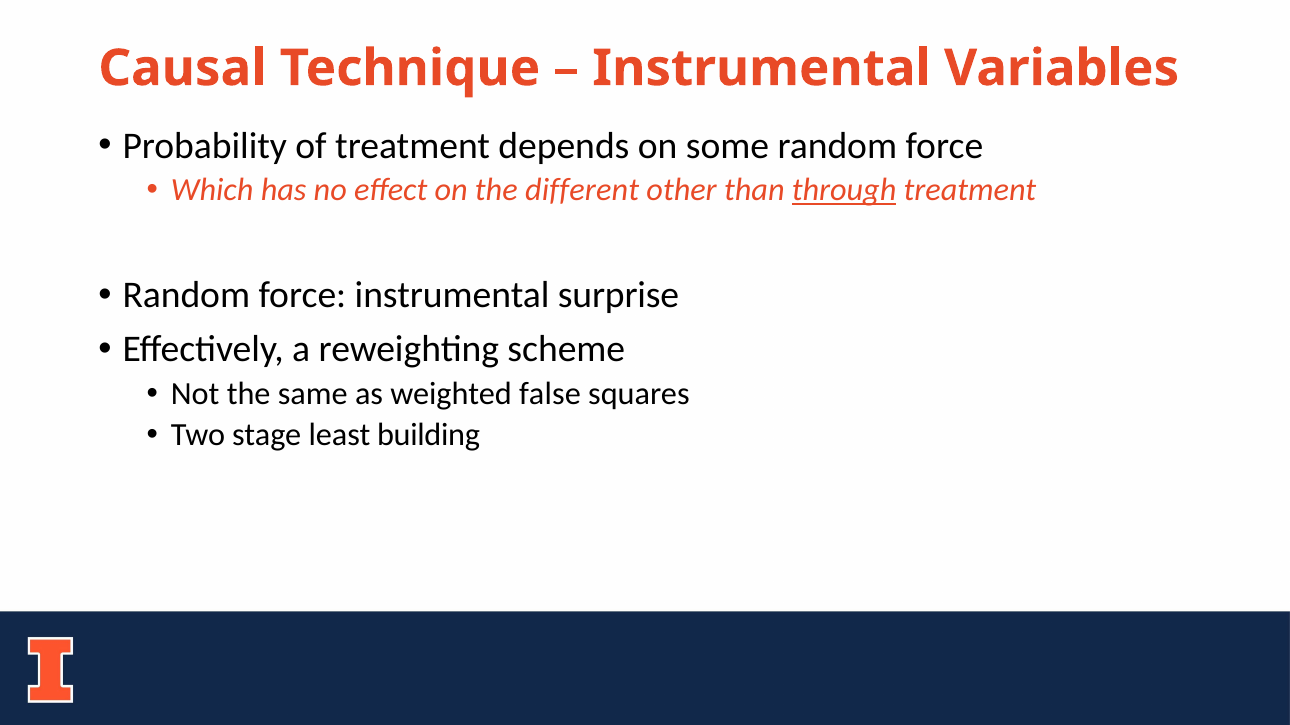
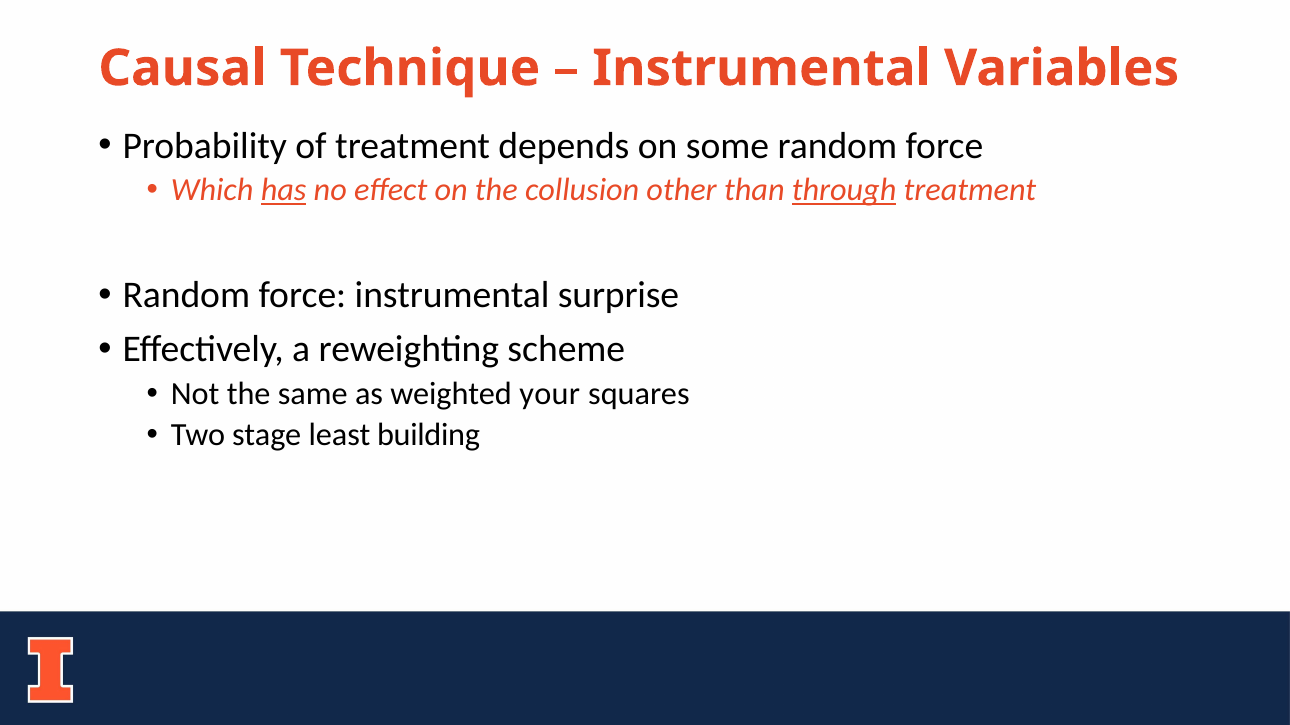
has underline: none -> present (284, 190)
different: different -> collusion (582, 190)
false: false -> your (550, 394)
